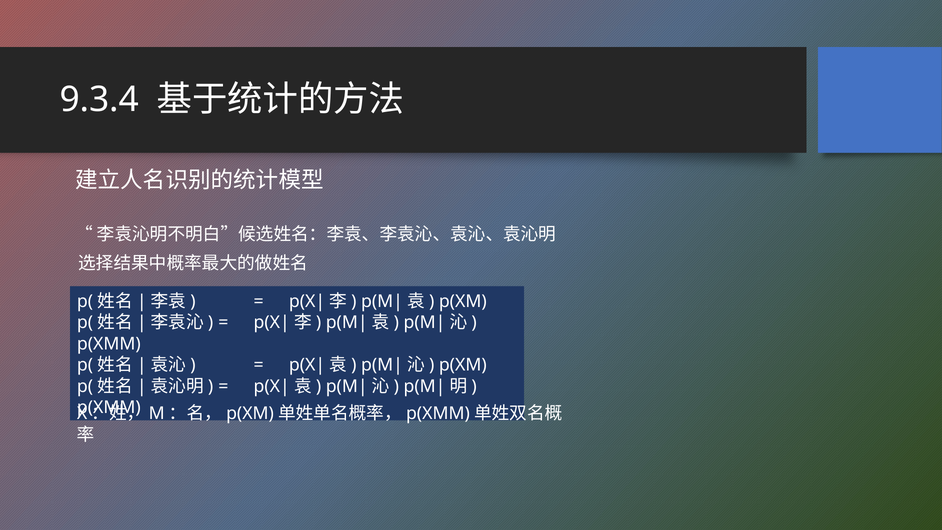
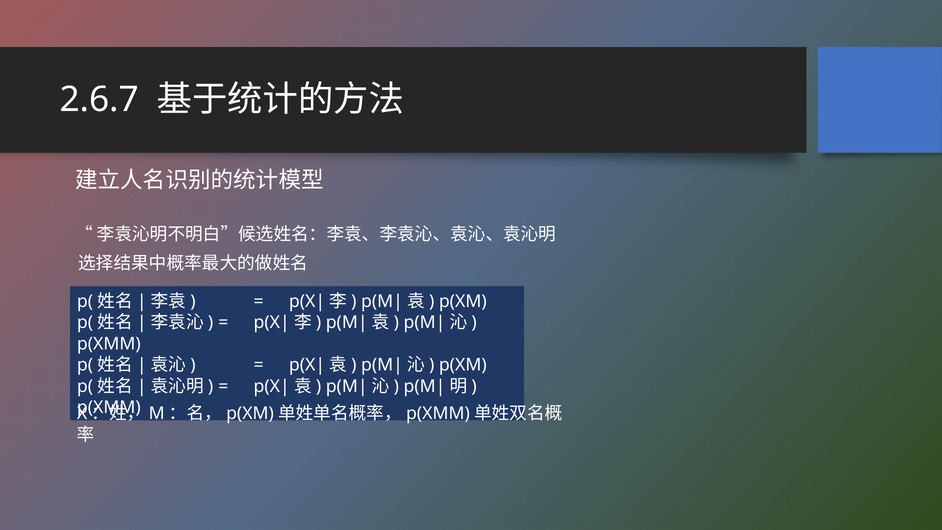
9.3.4: 9.3.4 -> 2.6.7 (99, 100)
